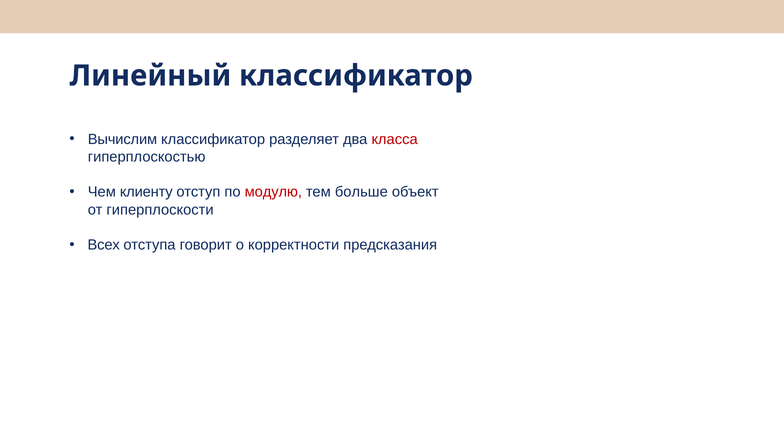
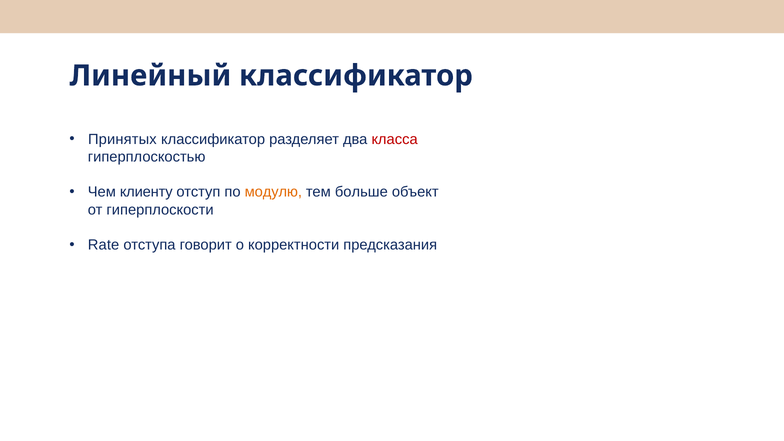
Вычислим: Вычислим -> Принятых (122, 139)
модулю colour: red -> orange (273, 192)
Всех: Всех -> Rate (104, 245)
